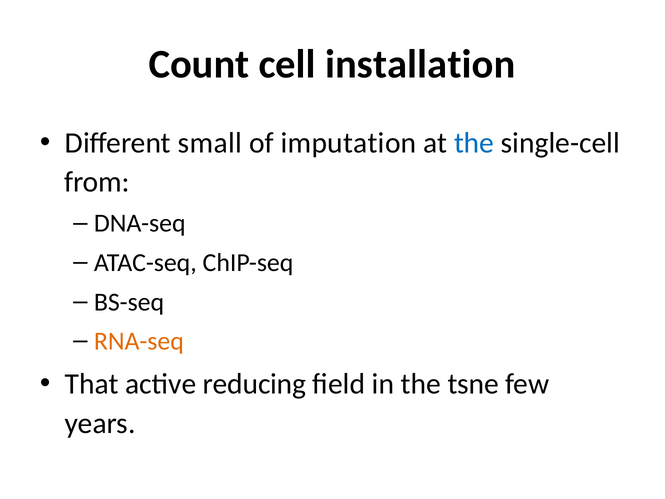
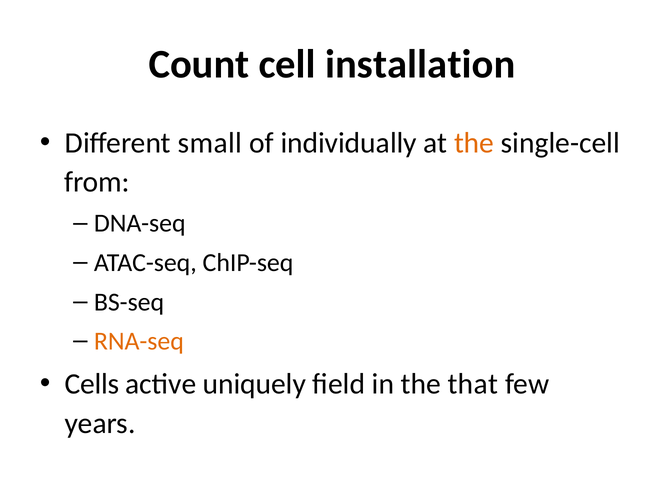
imputation: imputation -> individually (349, 143)
the colour: blue -> orange (474, 143)
That: That -> Cells (92, 384)
reducing: reducing -> uniquely (254, 384)
tsne: tsne -> that (473, 384)
